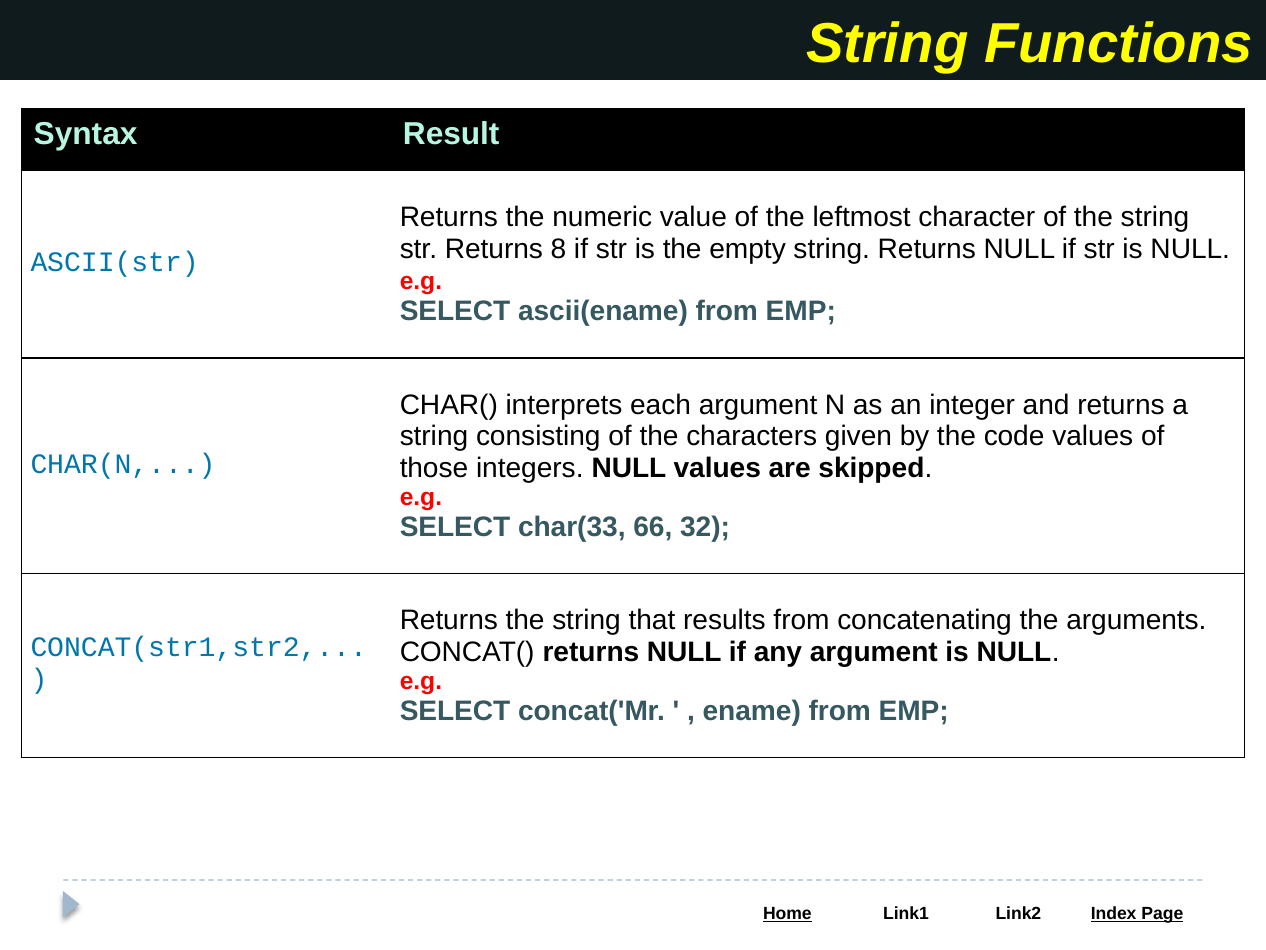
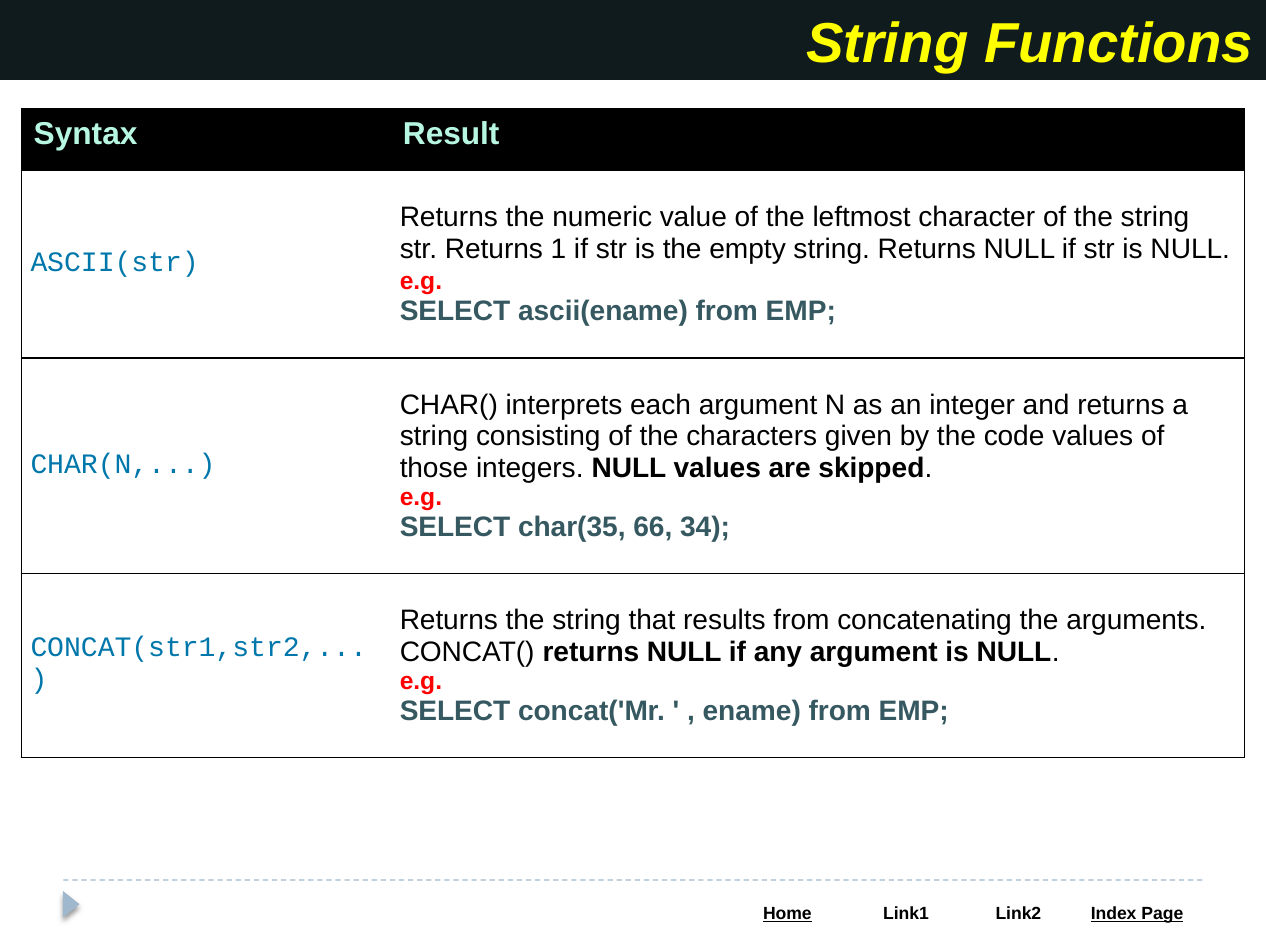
8: 8 -> 1 (558, 249)
char(33: char(33 -> char(35 (572, 526)
32: 32 -> 34 (705, 526)
